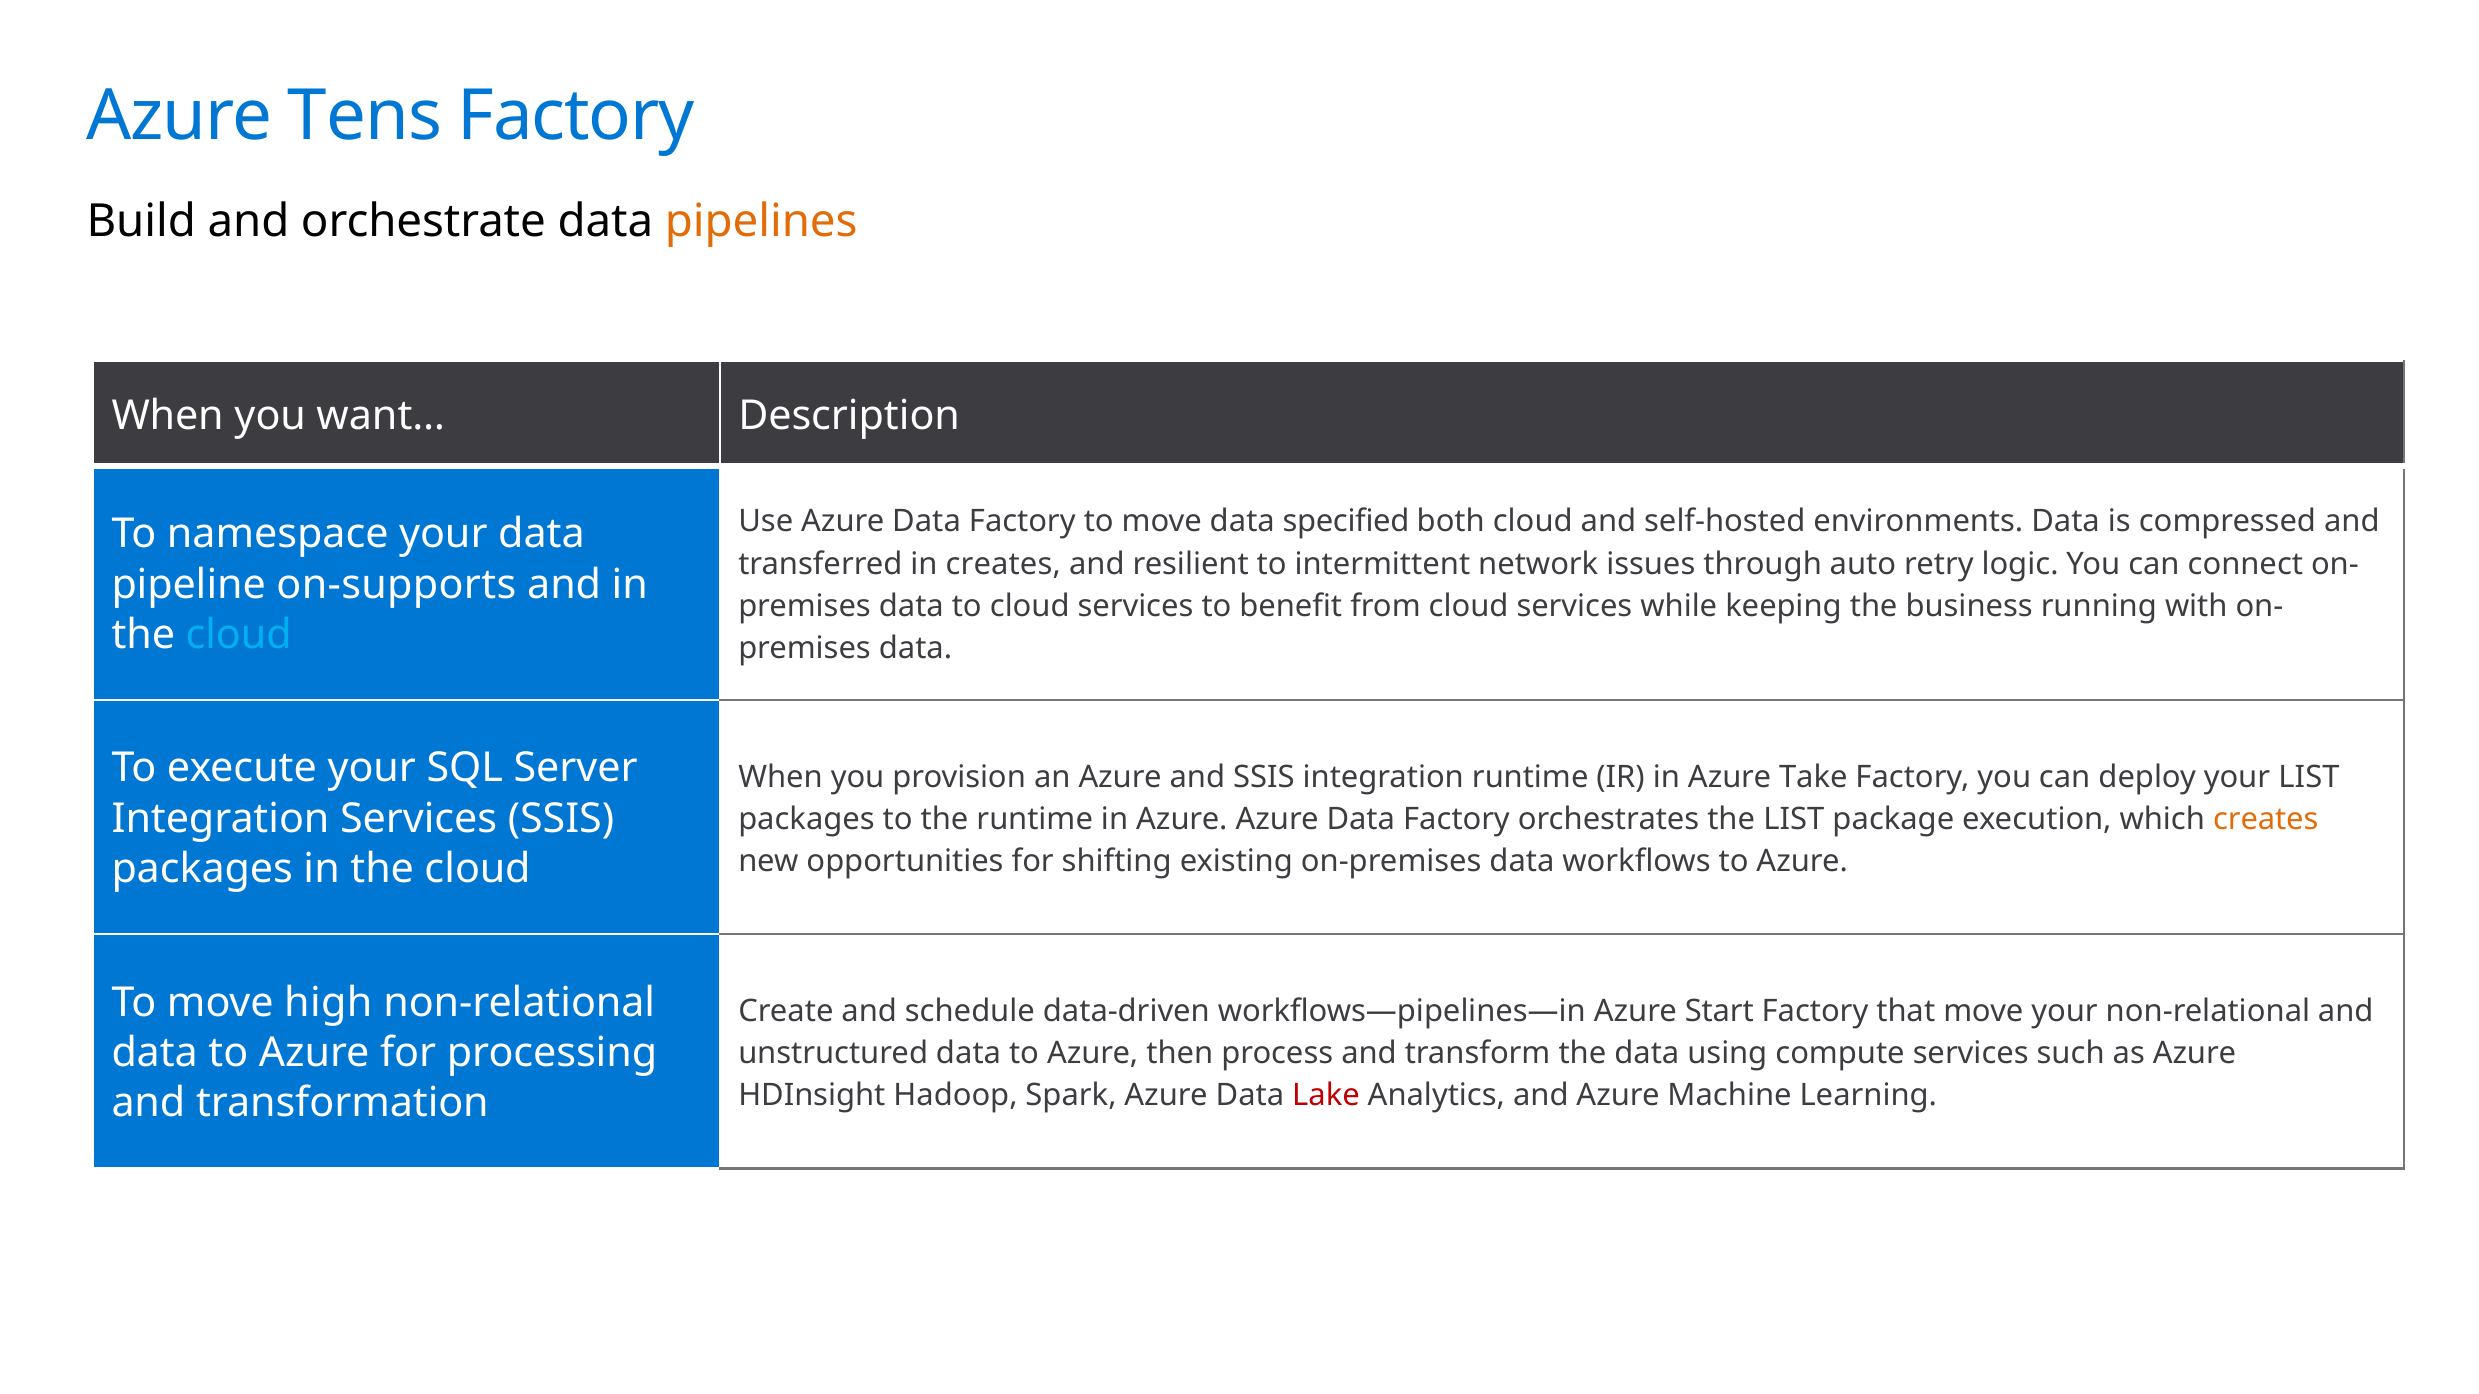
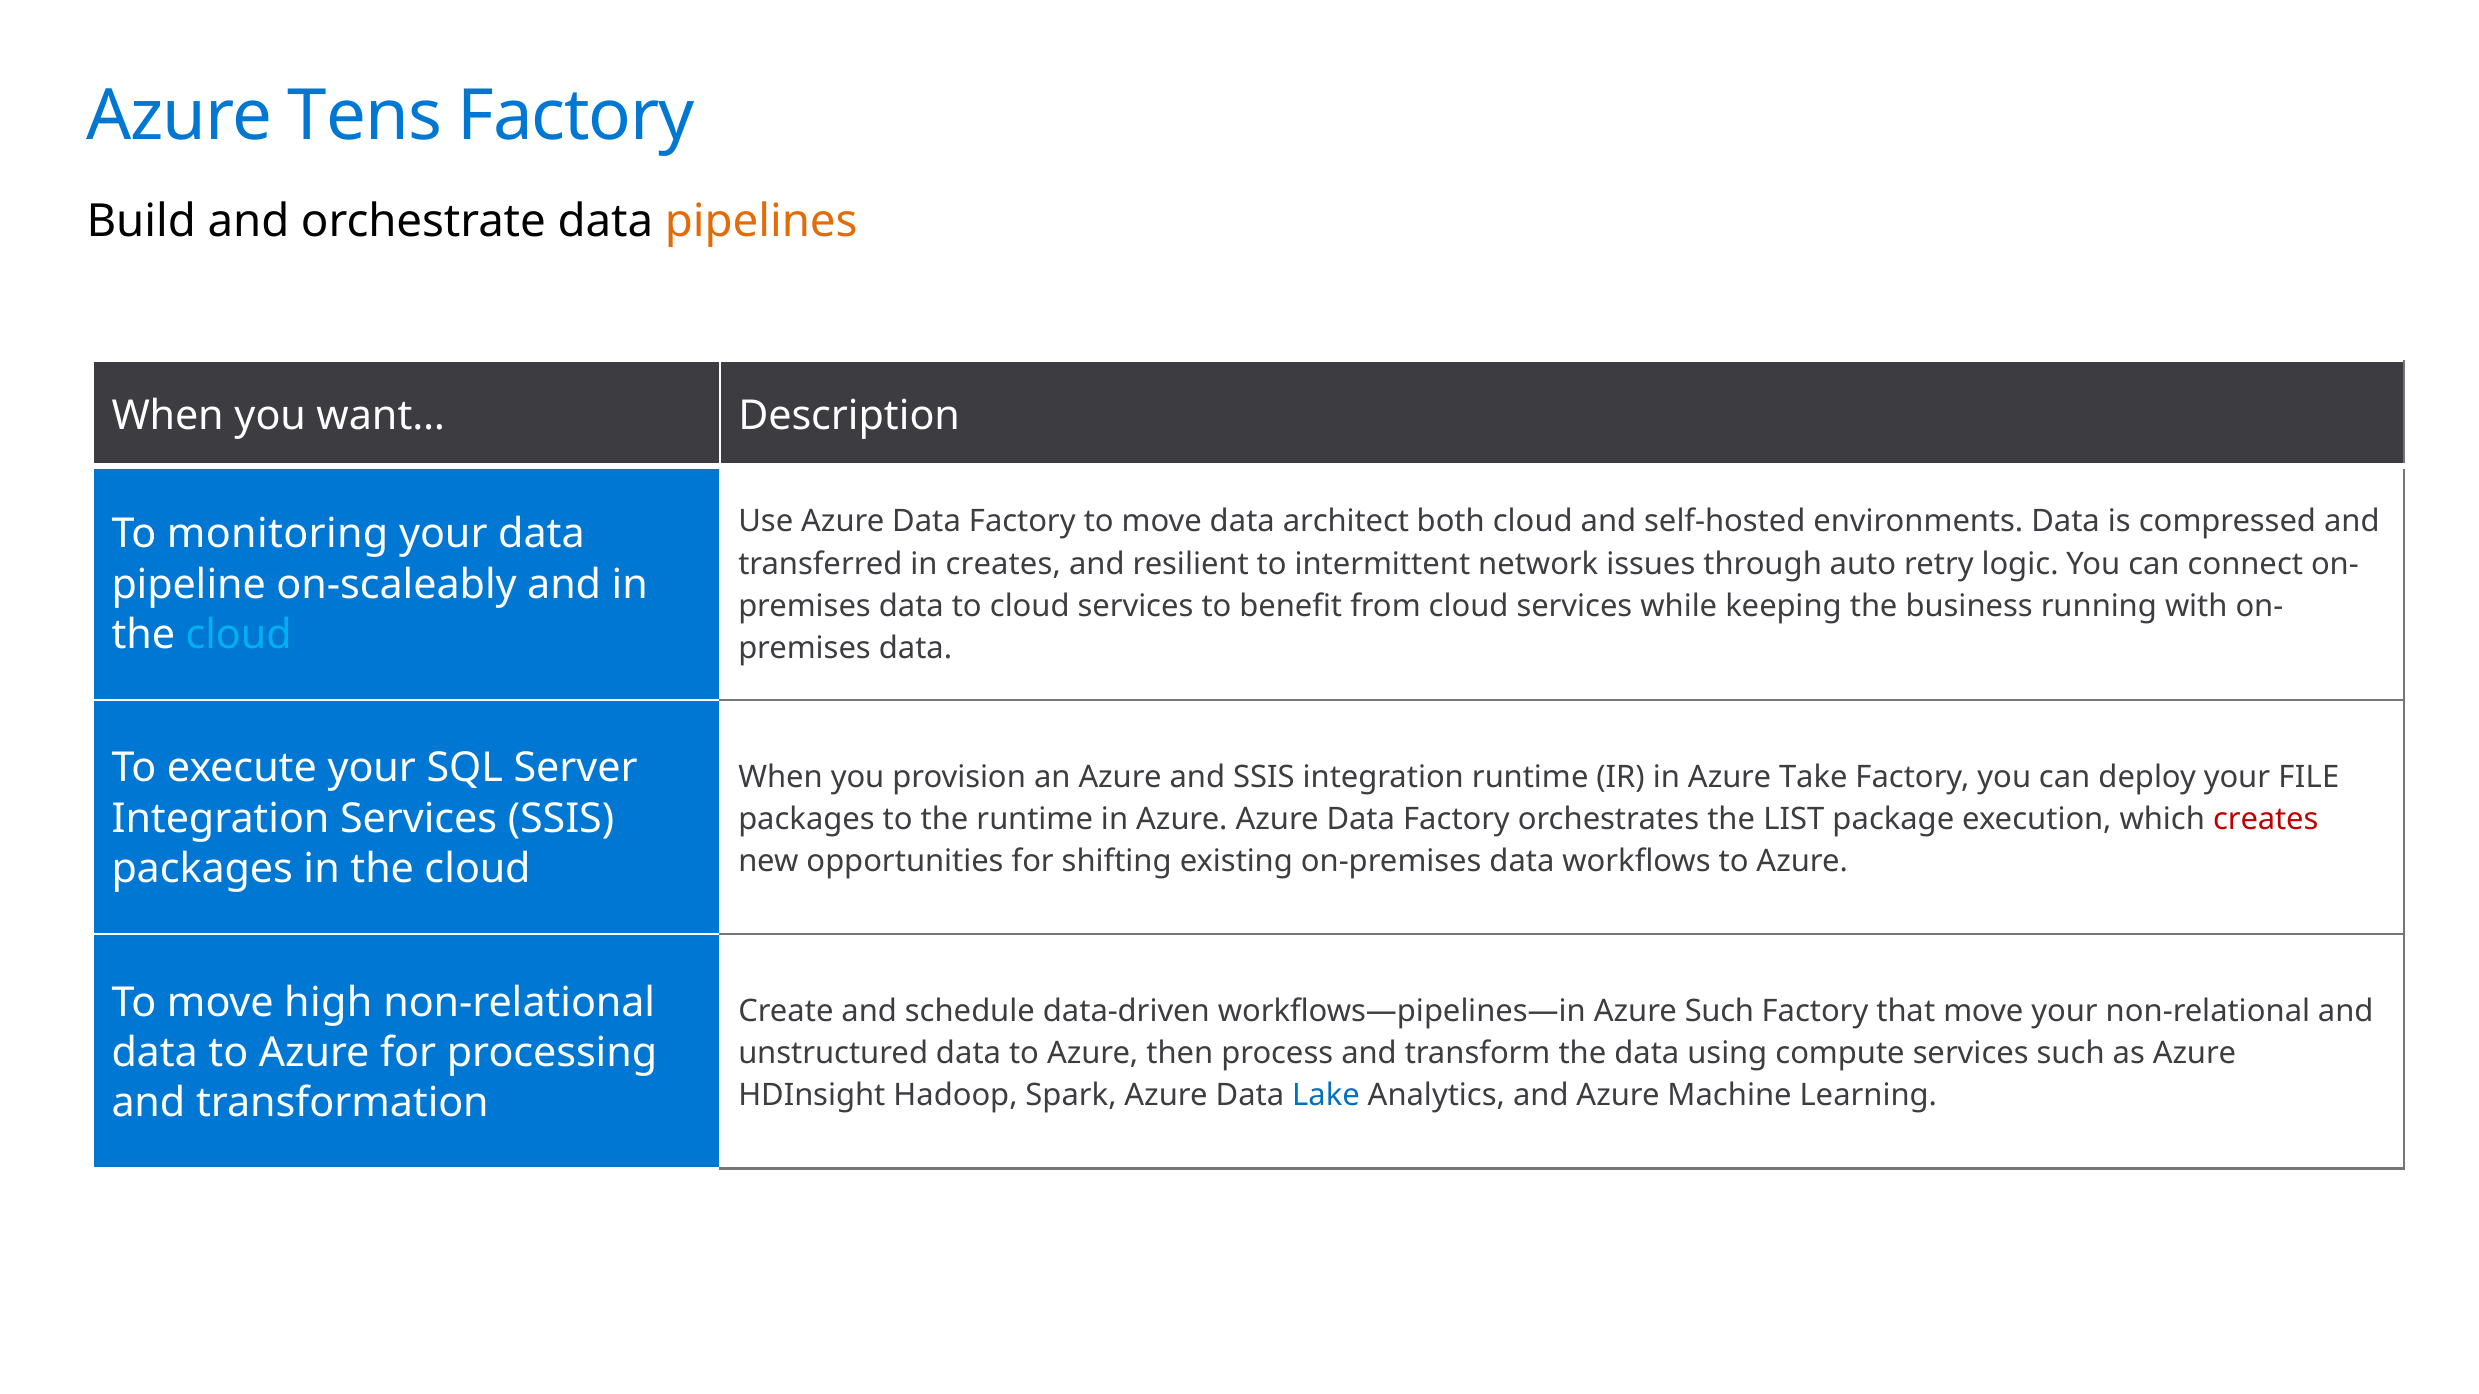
specified: specified -> architect (1346, 522)
namespace: namespace -> monitoring (278, 534)
on-supports: on-supports -> on-scaleably (397, 585)
your LIST: LIST -> FILE (2309, 777)
creates colour: orange -> red (2266, 819)
Azure Start: Start -> Such (1719, 1011)
Lake colour: red -> blue (1326, 1096)
